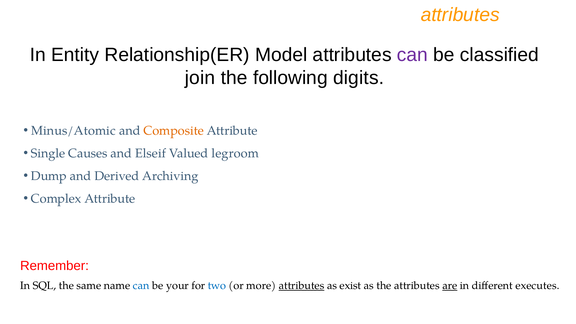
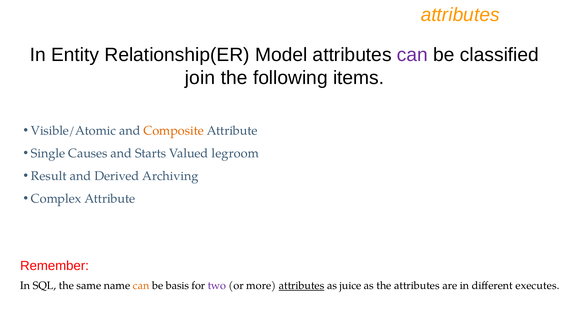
digits: digits -> items (359, 78)
Minus/Atomic: Minus/Atomic -> Visible/Atomic (73, 131)
Elseif: Elseif -> Starts (151, 153)
Dump: Dump -> Result (49, 176)
can colour: blue -> orange (141, 286)
your: your -> basis (177, 286)
two colour: blue -> purple (217, 286)
exist: exist -> juice (350, 286)
are underline: present -> none (450, 286)
